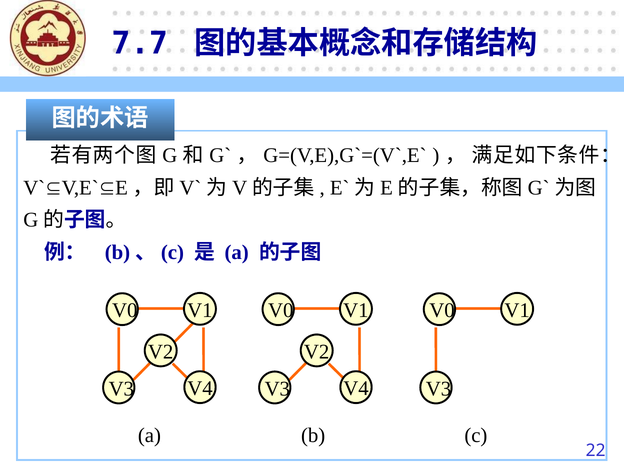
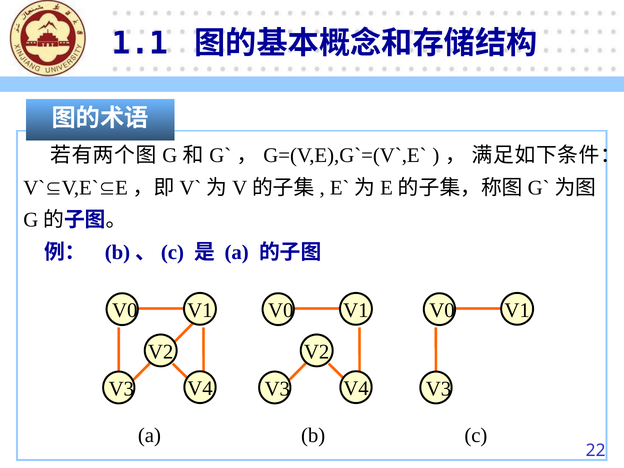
7.7: 7.7 -> 1.1 (140, 44)
